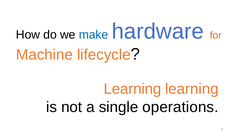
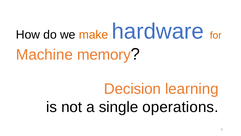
make colour: blue -> orange (94, 35)
lifecycle: lifecycle -> memory (104, 55)
Learning: Learning -> Decision (132, 89)
